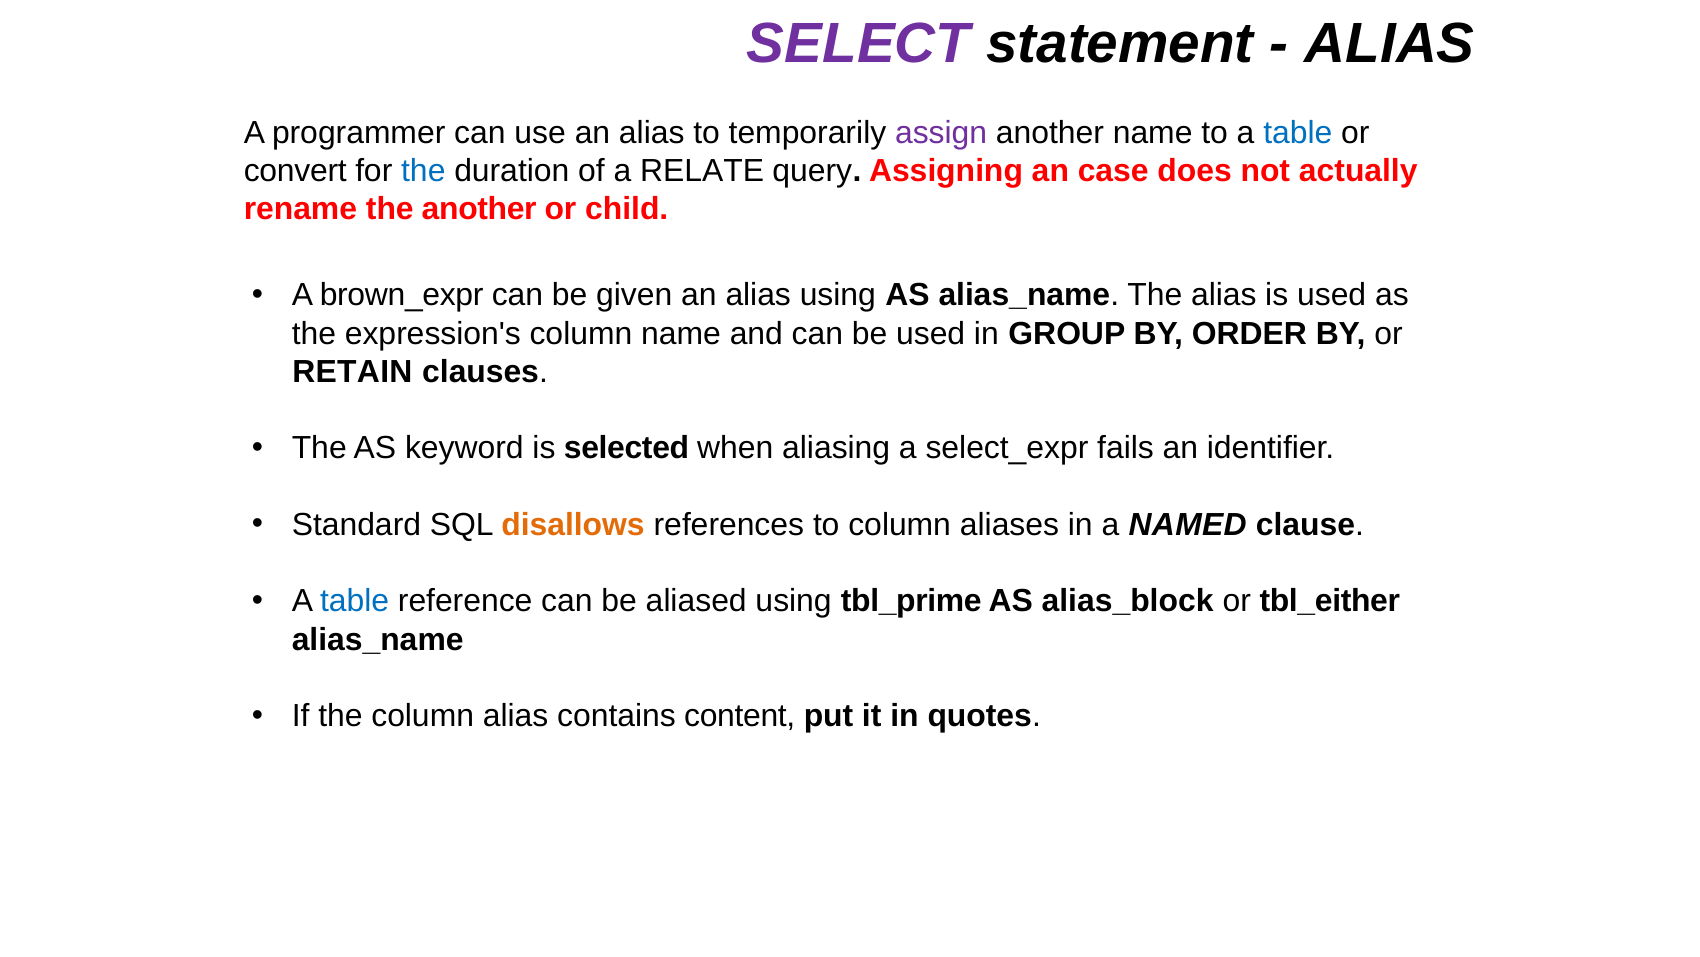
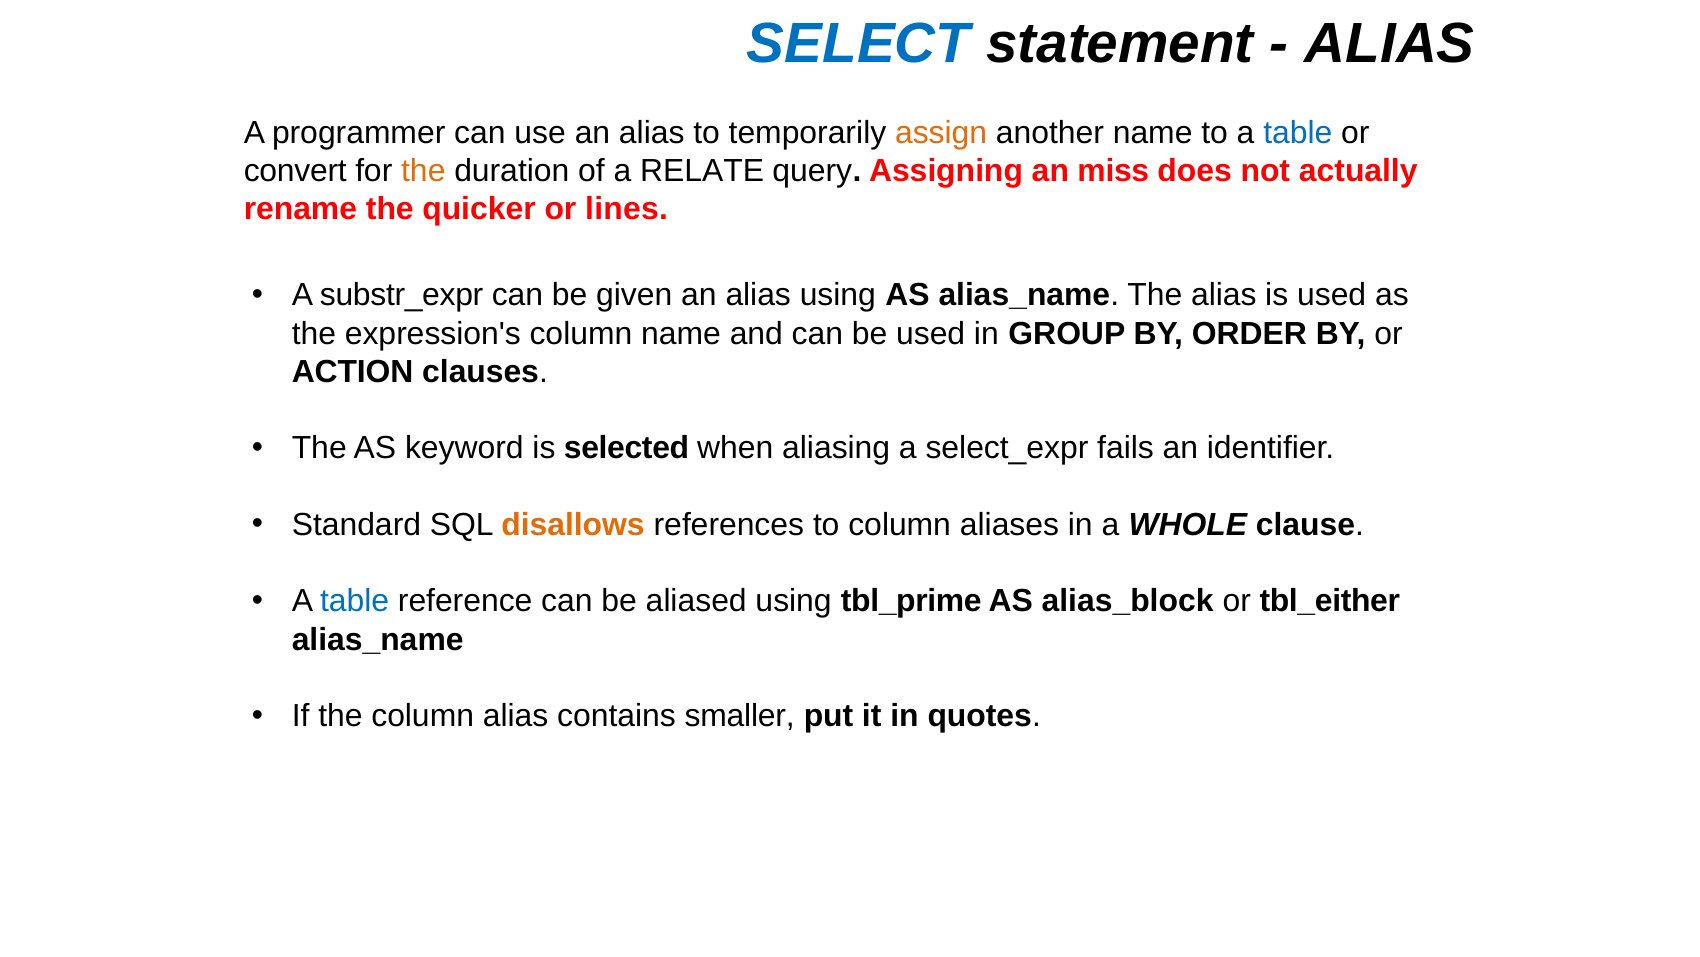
SELECT colour: purple -> blue (859, 44)
assign colour: purple -> orange (941, 133)
the colour: blue -> orange (423, 171)
case: case -> miss (1113, 171)
the another: another -> quicker (479, 209)
child: child -> lines (627, 209)
brown_expr: brown_expr -> substr_expr (402, 295)
RETAIN: RETAIN -> ACTION (353, 372)
NAMED: NAMED -> WHOLE (1188, 525)
content: content -> smaller (740, 716)
